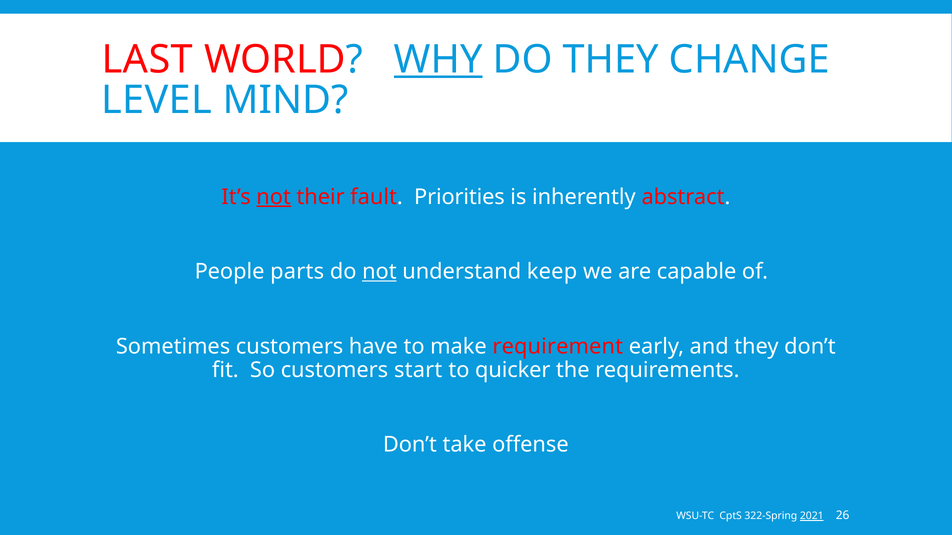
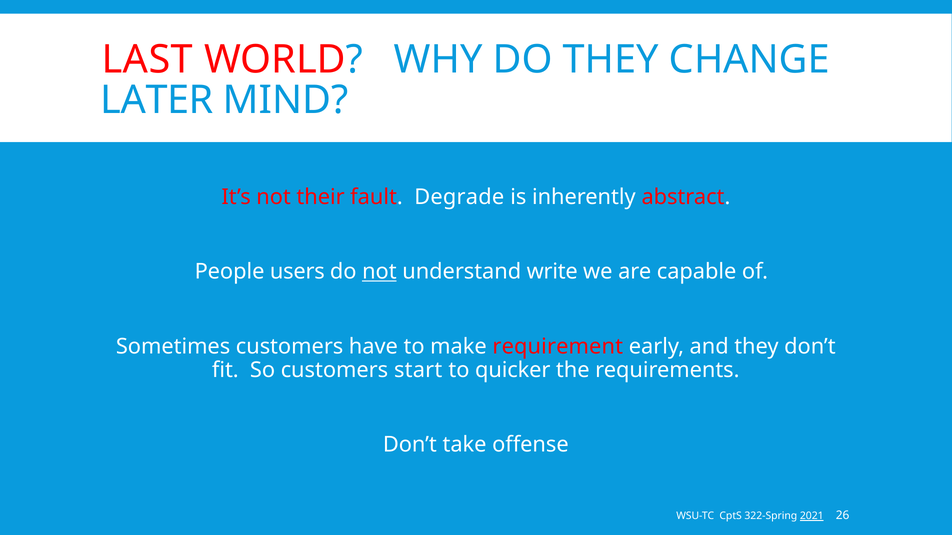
WHY underline: present -> none (438, 60)
LEVEL: LEVEL -> LATER (157, 100)
not underline: present -> none (274, 197)
Priorities: Priorities -> Degrade (459, 197)
parts: parts -> users (297, 272)
keep: keep -> write (552, 272)
